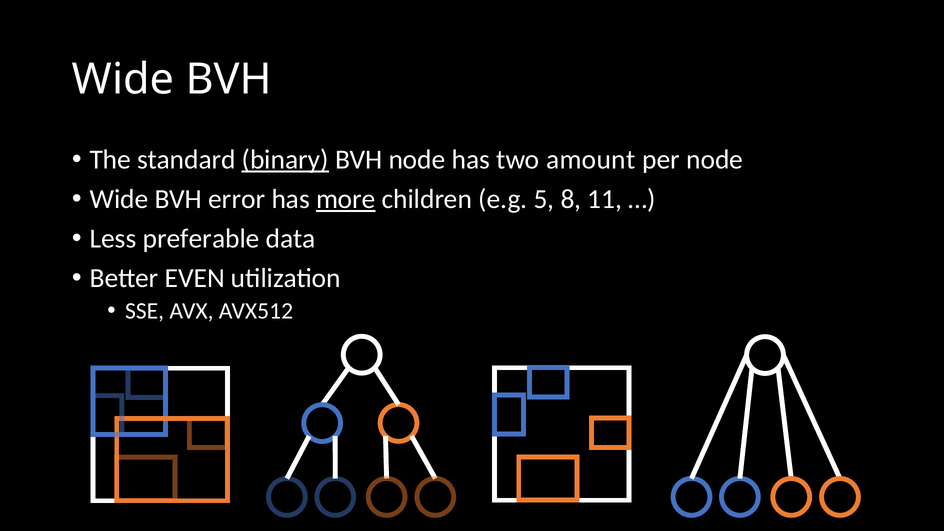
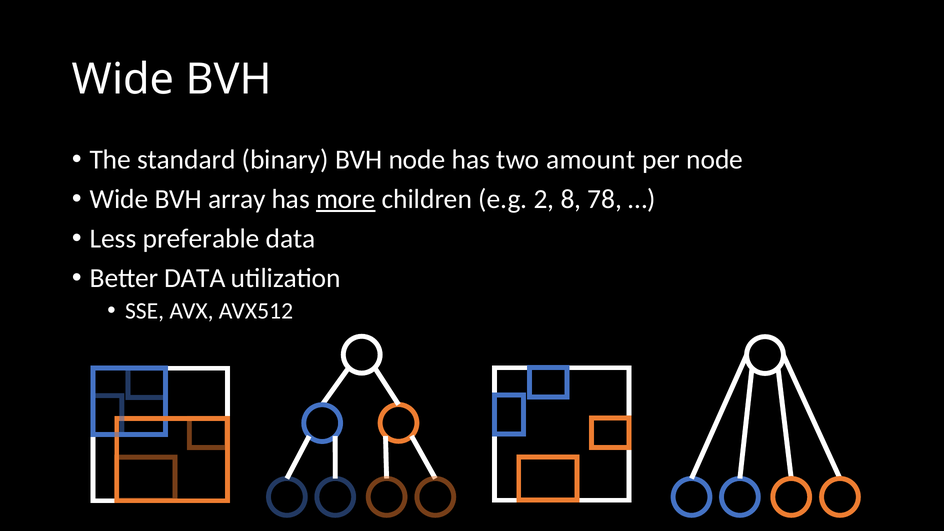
binary underline: present -> none (285, 160)
error: error -> array (237, 199)
5: 5 -> 2 (544, 199)
11: 11 -> 78 (605, 199)
Better EVEN: EVEN -> DATA (195, 278)
